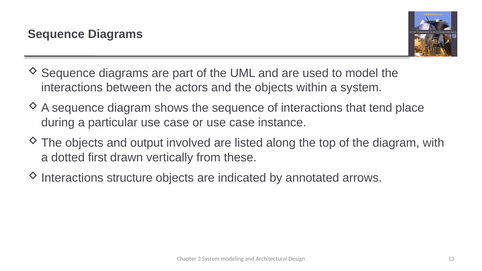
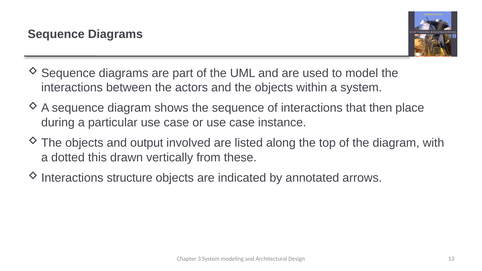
tend: tend -> then (381, 108)
first: first -> this (97, 157)
